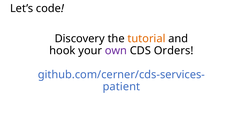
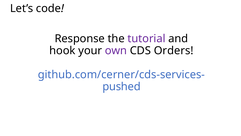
Discovery: Discovery -> Response (80, 38)
tutorial colour: orange -> purple (146, 38)
patient: patient -> pushed (122, 86)
